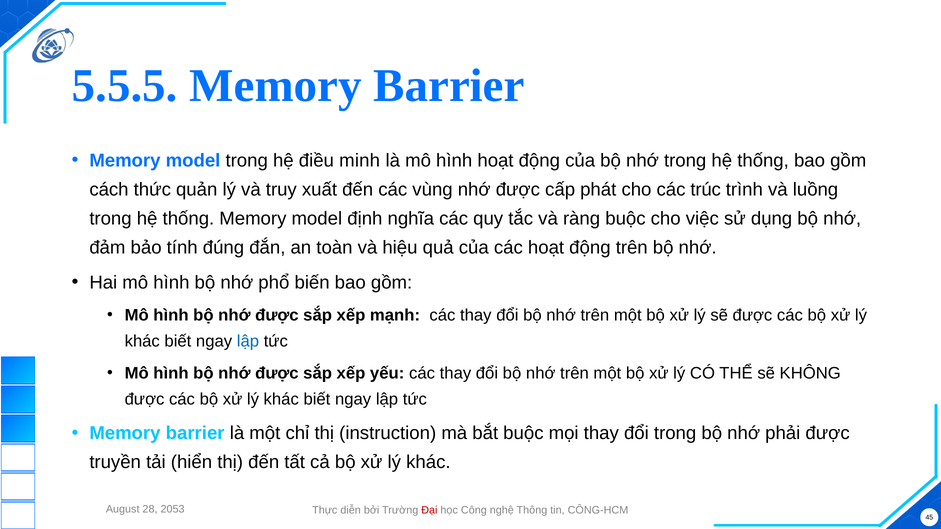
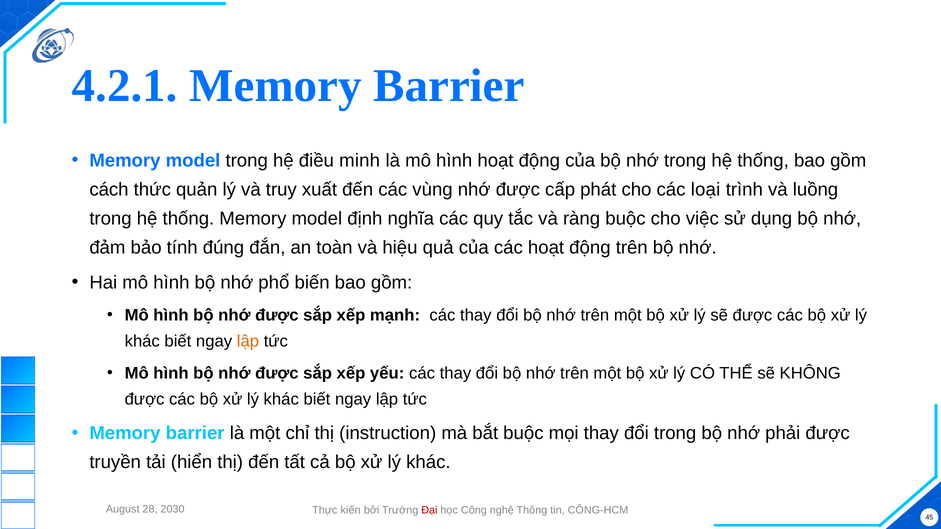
5.5.5: 5.5.5 -> 4.2.1 (125, 86)
trúc: trúc -> loại (706, 190)
lập colour: blue -> orange (248, 342)
2053: 2053 -> 2030 (173, 509)
diễn: diễn -> kiến (351, 511)
